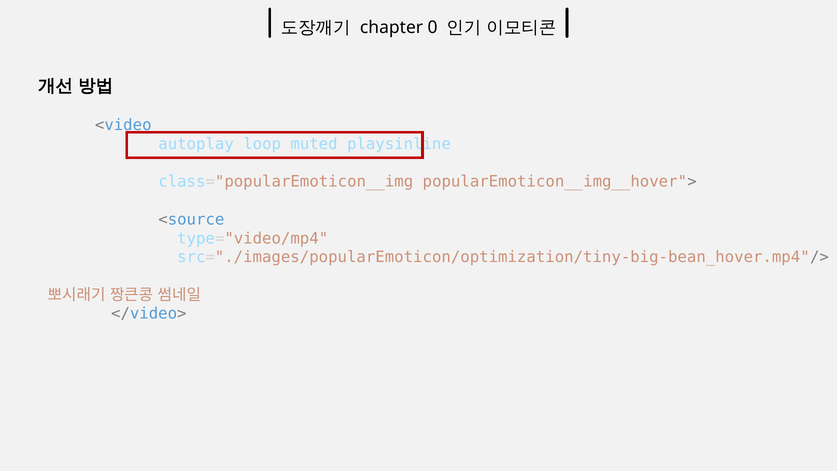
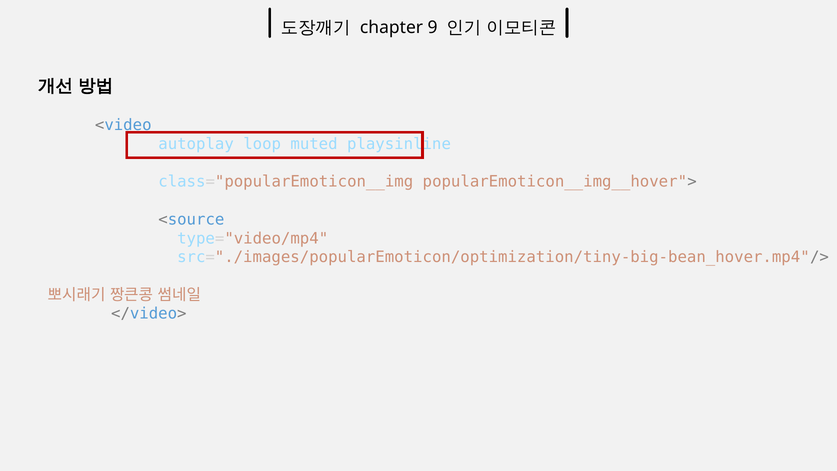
0: 0 -> 9 (433, 28)
